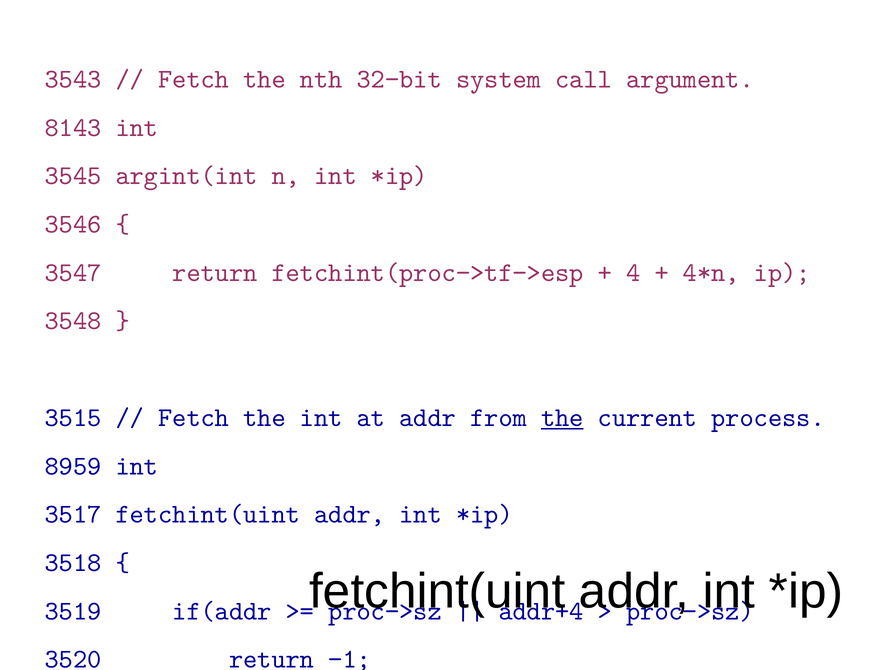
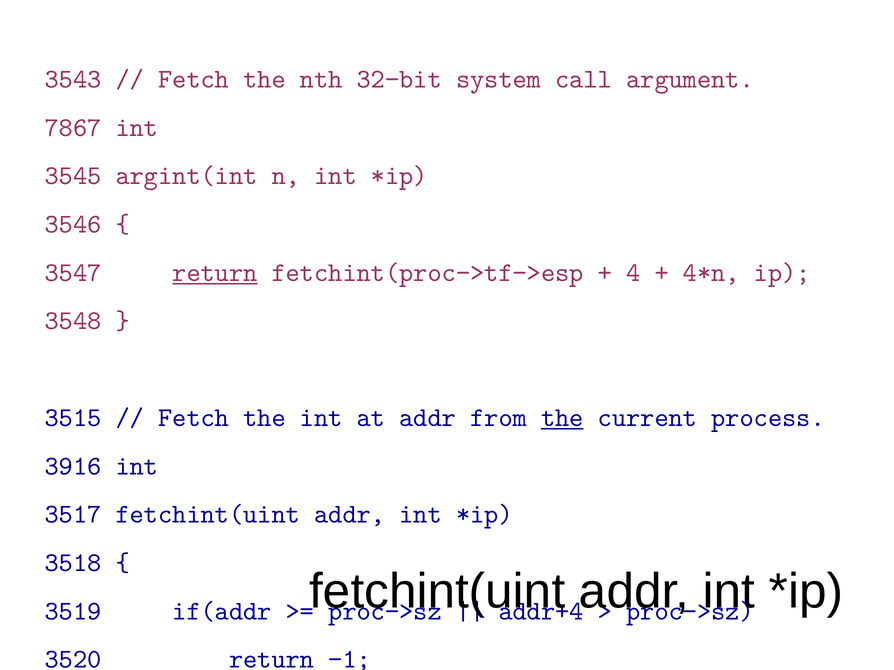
8143: 8143 -> 7867 (73, 127)
return underline: none -> present (215, 272)
8959: 8959 -> 3916 (73, 466)
